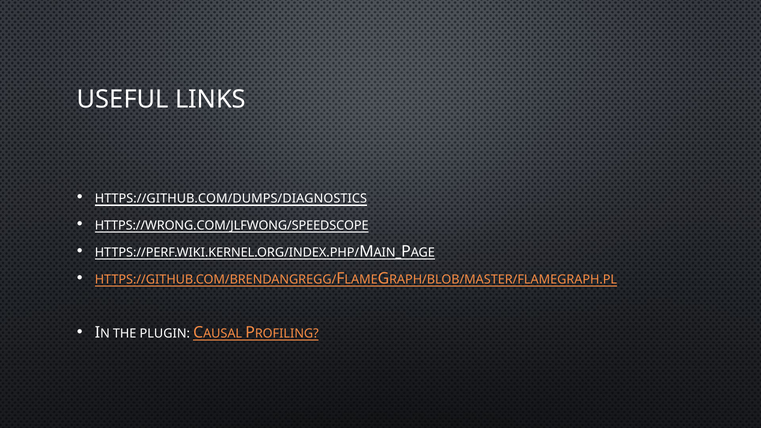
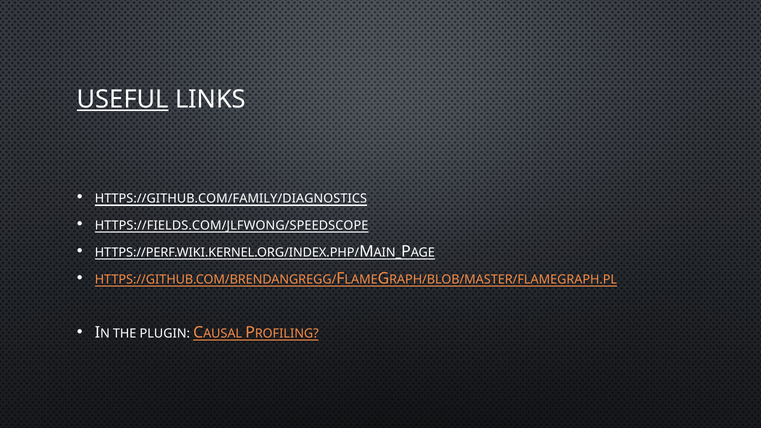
USEFUL underline: none -> present (123, 99)
HTTPS://GITHUB.COM/DUMPS/DIAGNOSTICS: HTTPS://GITHUB.COM/DUMPS/DIAGNOSTICS -> HTTPS://GITHUB.COM/FAMILY/DIAGNOSTICS (231, 199)
HTTPS://WRONG.COM/JLFWONG/SPEEDSCOPE: HTTPS://WRONG.COM/JLFWONG/SPEEDSCOPE -> HTTPS://FIELDS.COM/JLFWONG/SPEEDSCOPE (232, 226)
